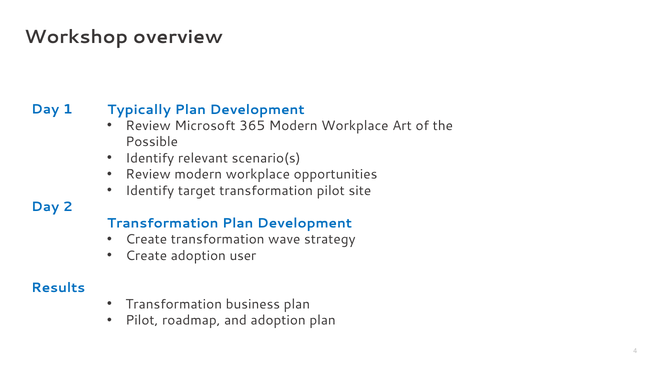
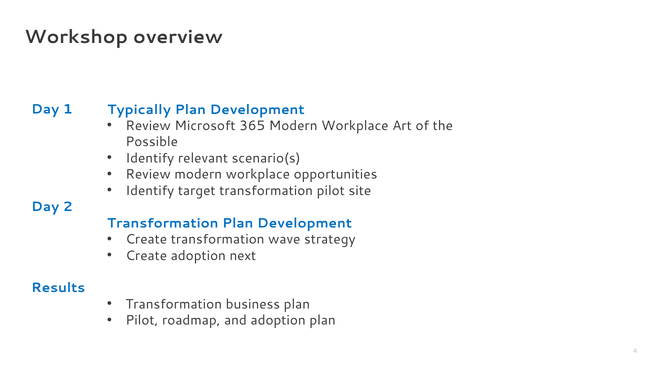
user: user -> next (243, 256)
